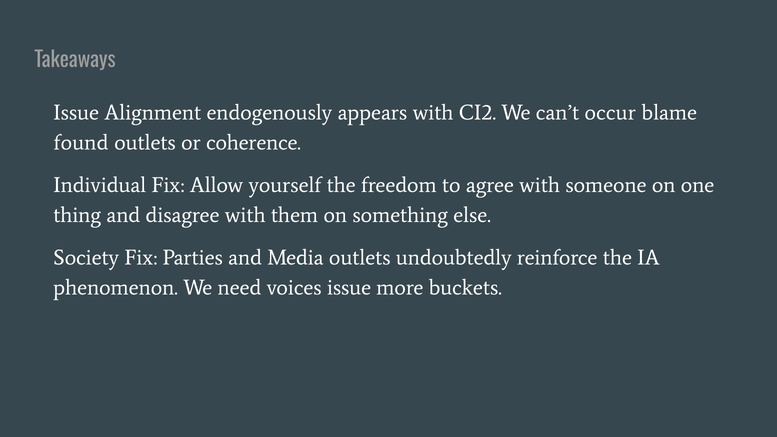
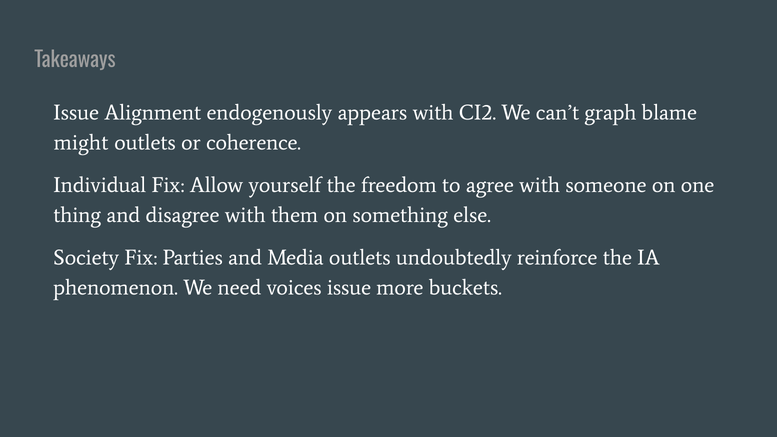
occur: occur -> graph (610, 113)
found: found -> might (81, 142)
